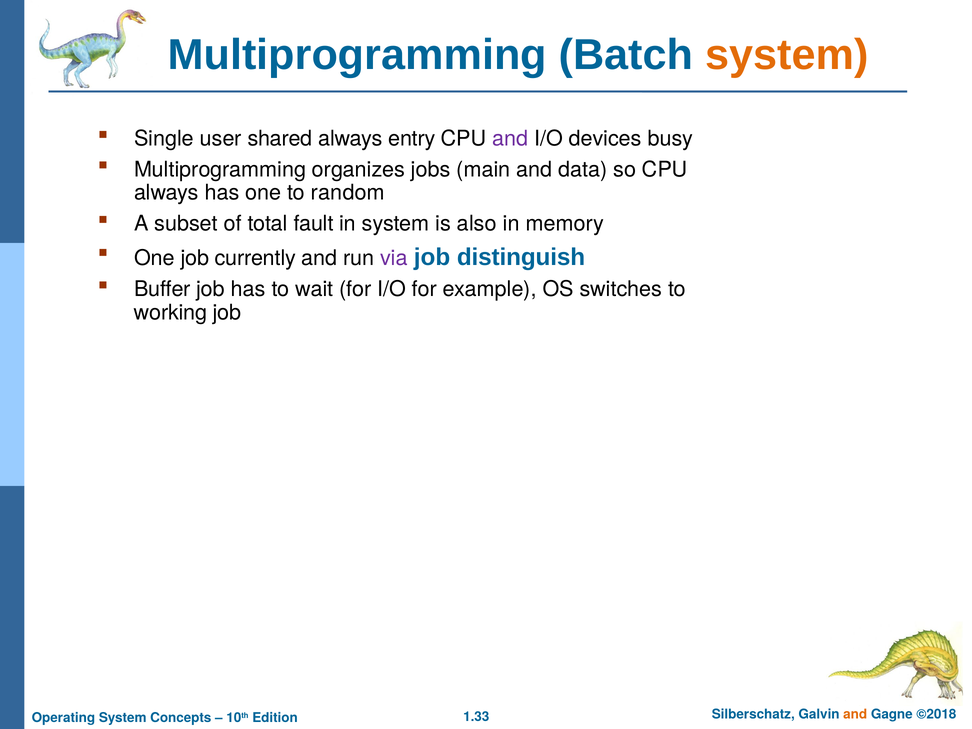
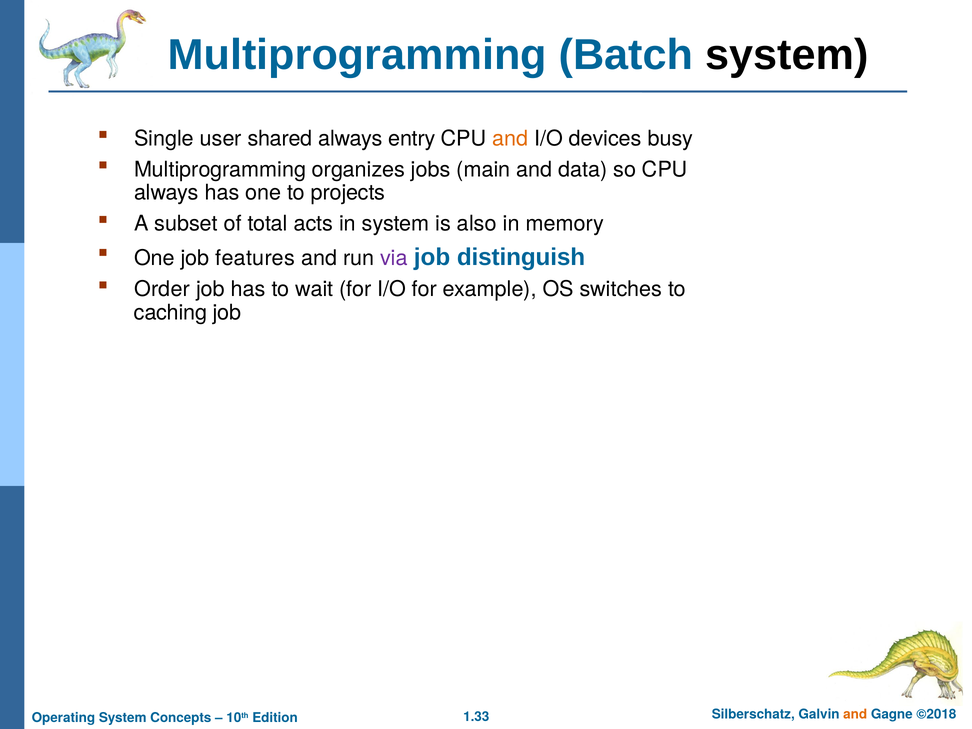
system colour: orange -> black (787, 55)
and colour: purple -> orange (510, 139)
random: random -> projects (348, 193)
fault: fault -> acts (313, 224)
currently: currently -> features (255, 258)
Buffer: Buffer -> Order (162, 289)
working: working -> caching (170, 313)
